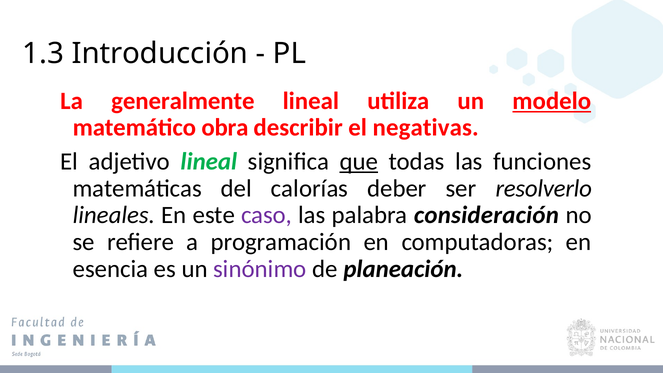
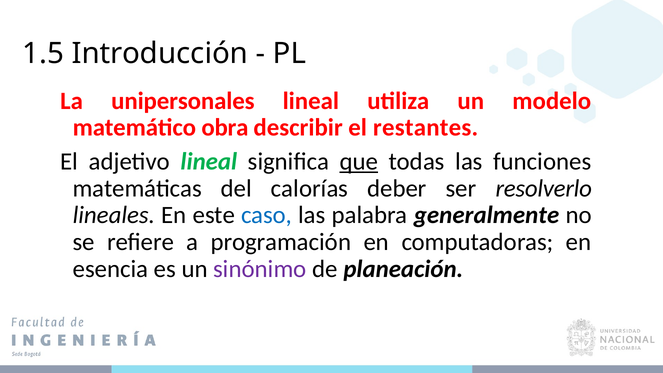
1.3: 1.3 -> 1.5 (43, 54)
generalmente: generalmente -> unipersonales (183, 101)
modelo underline: present -> none (552, 101)
negativas: negativas -> restantes (426, 128)
caso colour: purple -> blue (267, 215)
consideración: consideración -> generalmente (487, 215)
